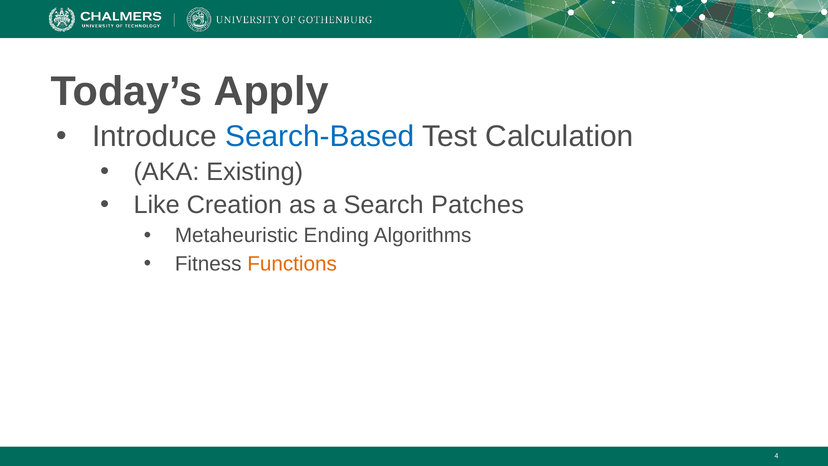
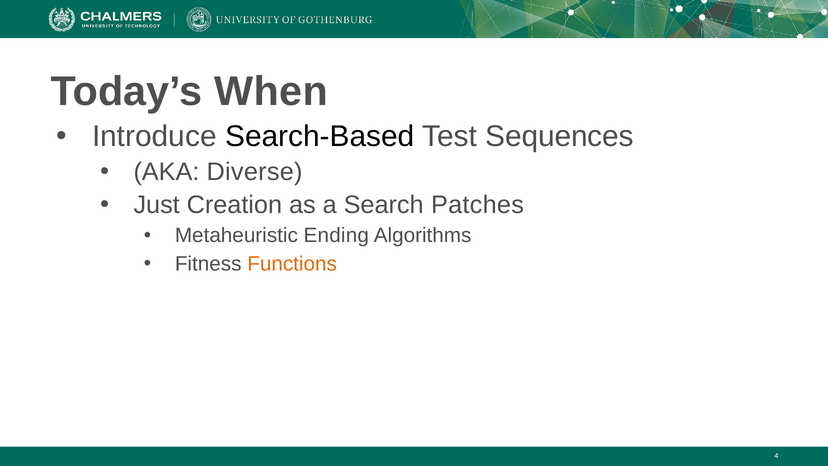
Apply: Apply -> When (271, 91)
Search-Based colour: blue -> black (320, 136)
Calculation: Calculation -> Sequences (560, 136)
Existing: Existing -> Diverse (255, 172)
Like: Like -> Just (157, 205)
